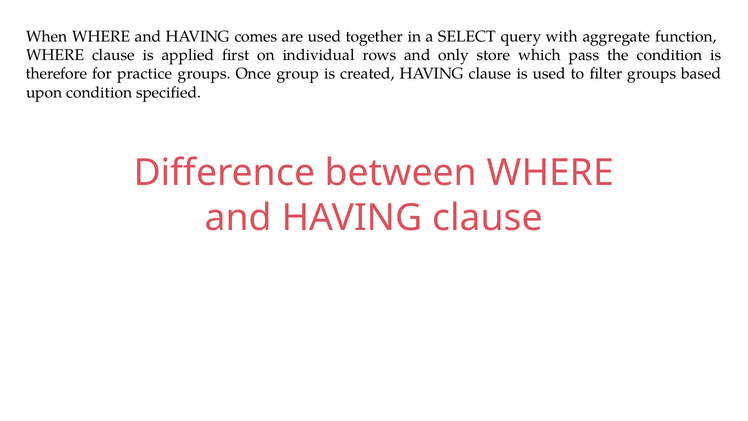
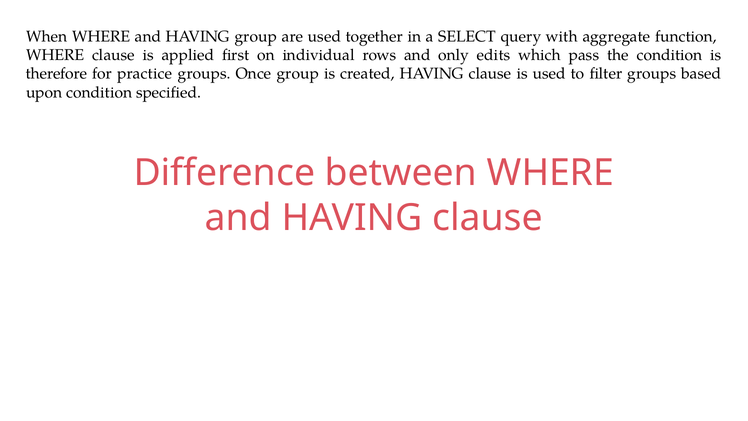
HAVING comes: comes -> group (256, 36)
store: store -> edits (493, 55)
